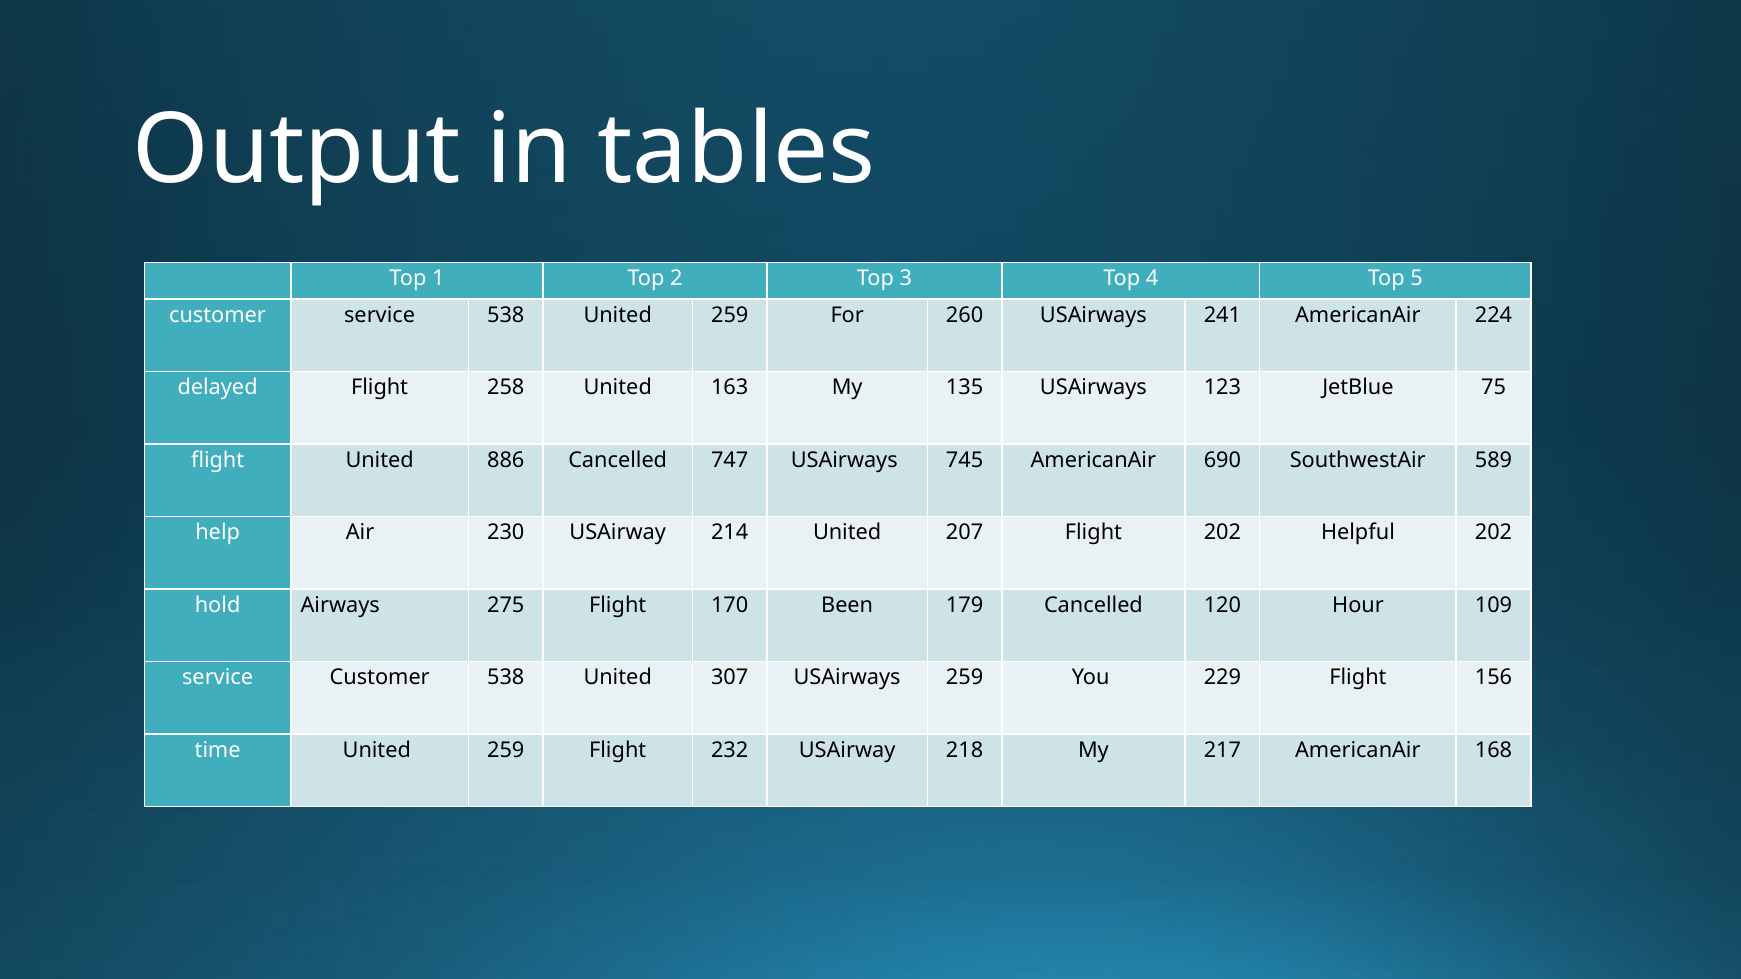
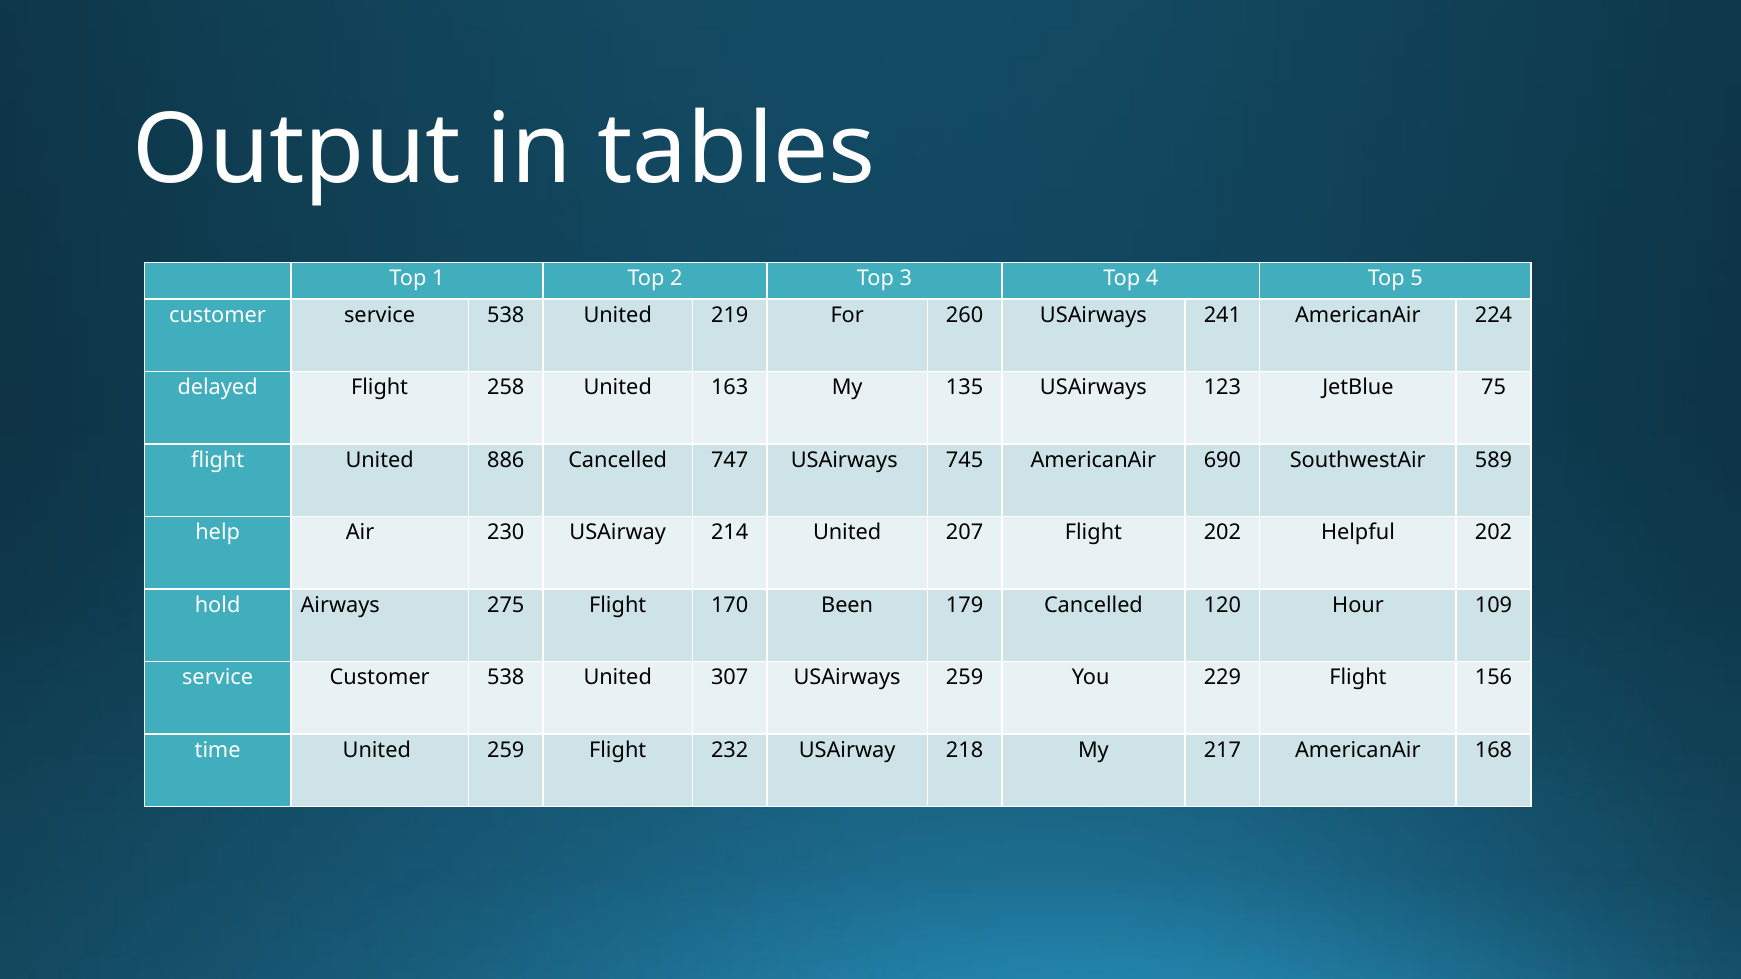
538 United 259: 259 -> 219 (730, 315)
